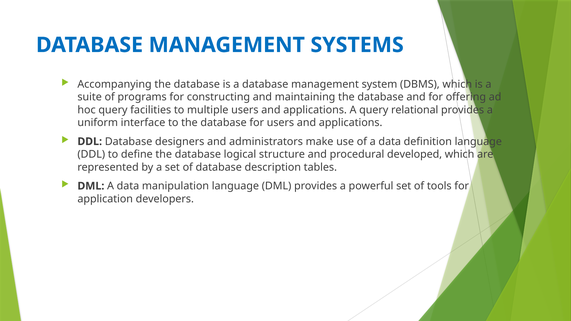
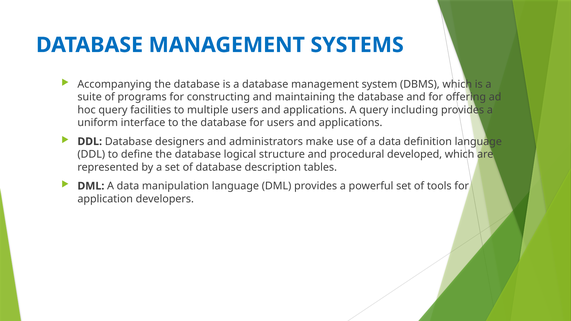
relational: relational -> including (415, 110)
